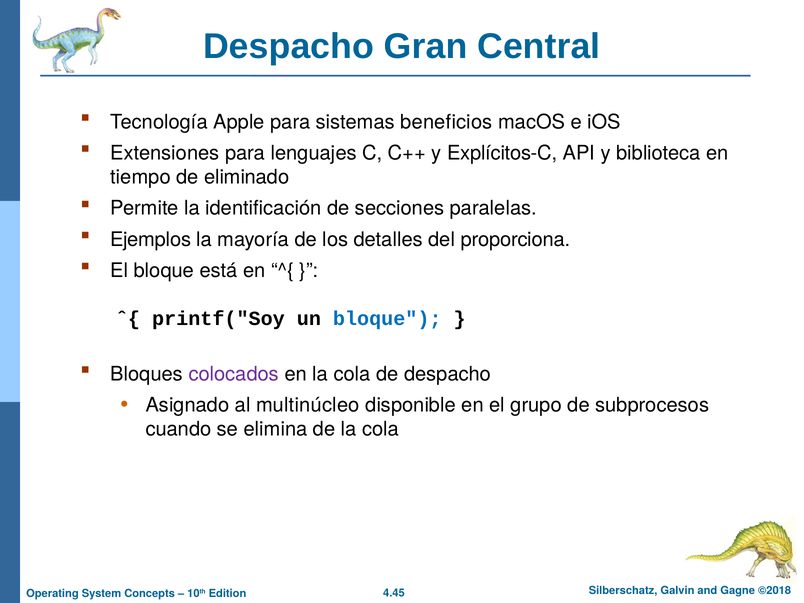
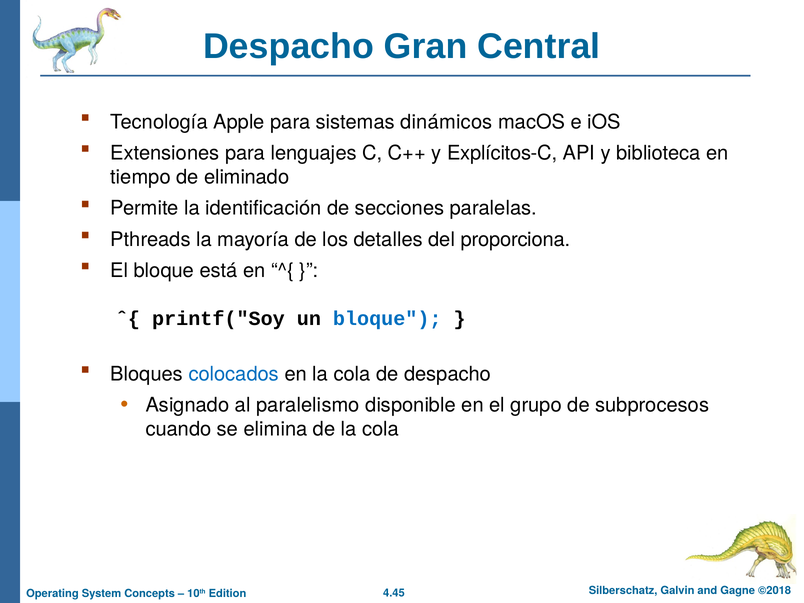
beneficios: beneficios -> dinámicos (446, 122)
Ejemplos: Ejemplos -> Pthreads (151, 239)
colocados colour: purple -> blue (234, 374)
multinúcleo: multinúcleo -> paralelismo (308, 405)
